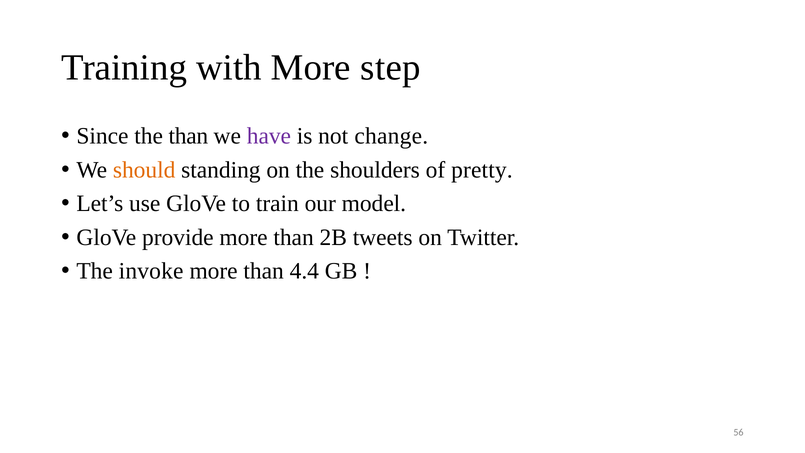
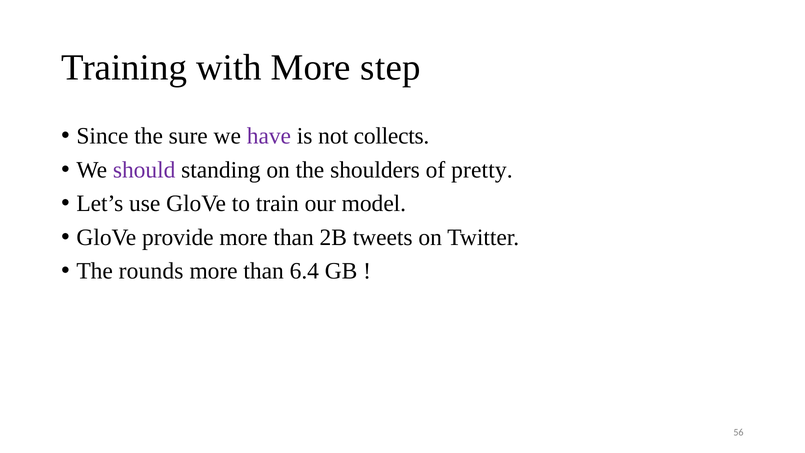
the than: than -> sure (188, 136)
change: change -> collects (392, 136)
should colour: orange -> purple (144, 170)
invoke: invoke -> rounds (151, 271)
4.4: 4.4 -> 6.4 (304, 271)
